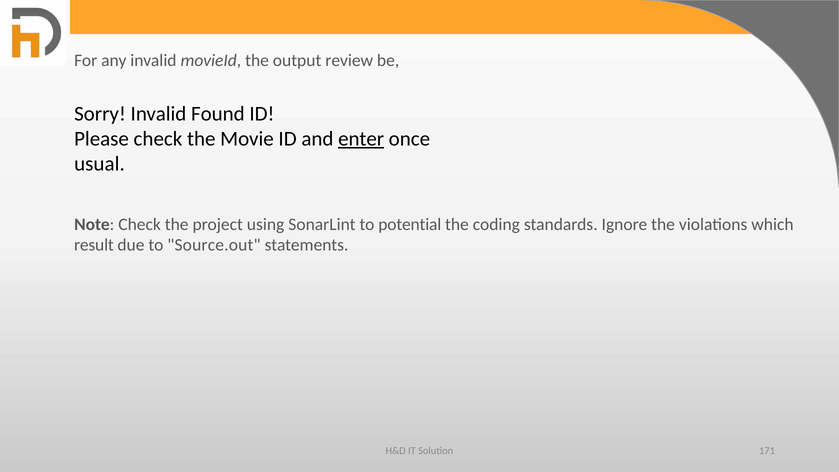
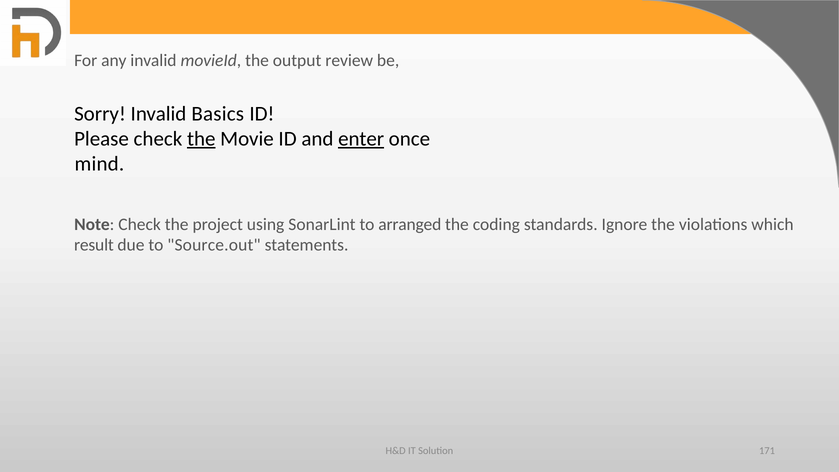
Found: Found -> Basics (218, 114)
the underline: none -> present (201, 139)
usual: usual -> mind (99, 164)
potential: potential -> arranged (410, 224)
